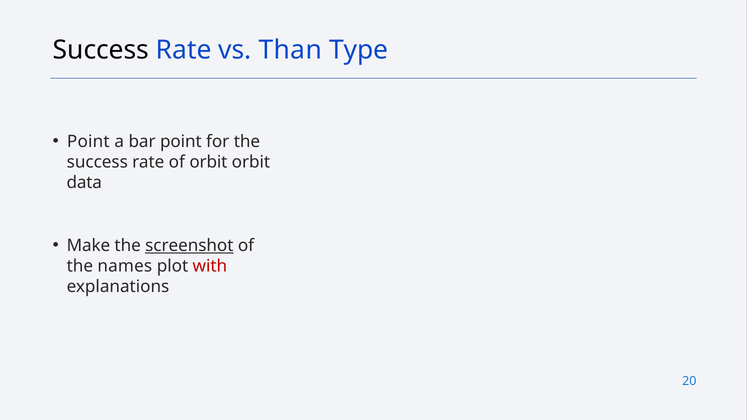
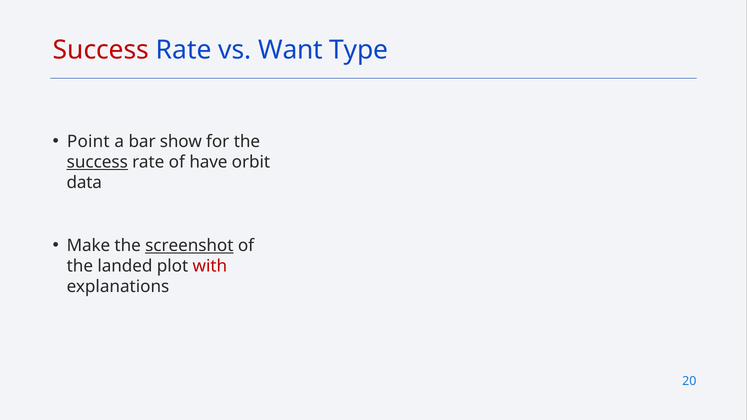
Success colour: black -> red (101, 50)
Than: Than -> Want (291, 50)
bar point: point -> show (181, 142)
success underline: none -> present (97, 162)
of orbit: orbit -> have (208, 162)
names: names -> landed (125, 266)
